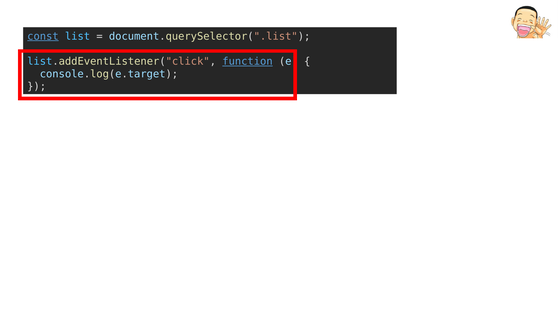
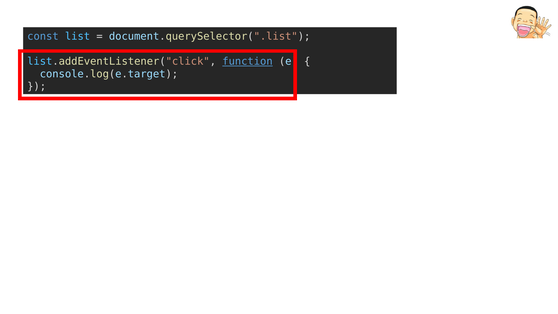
const underline: present -> none (43, 36)
